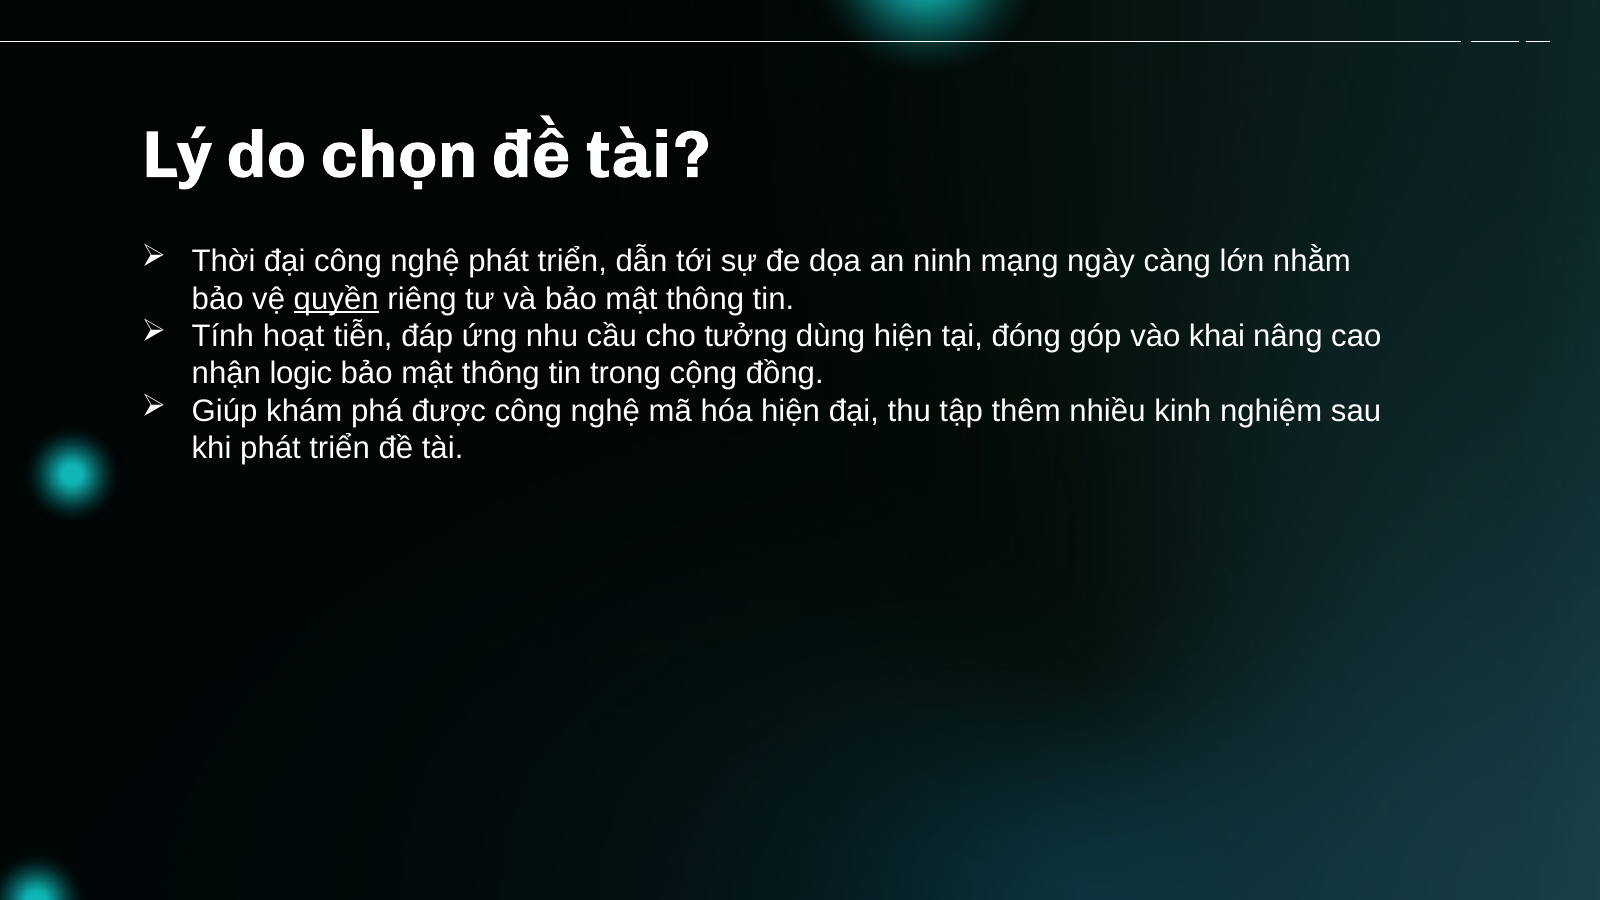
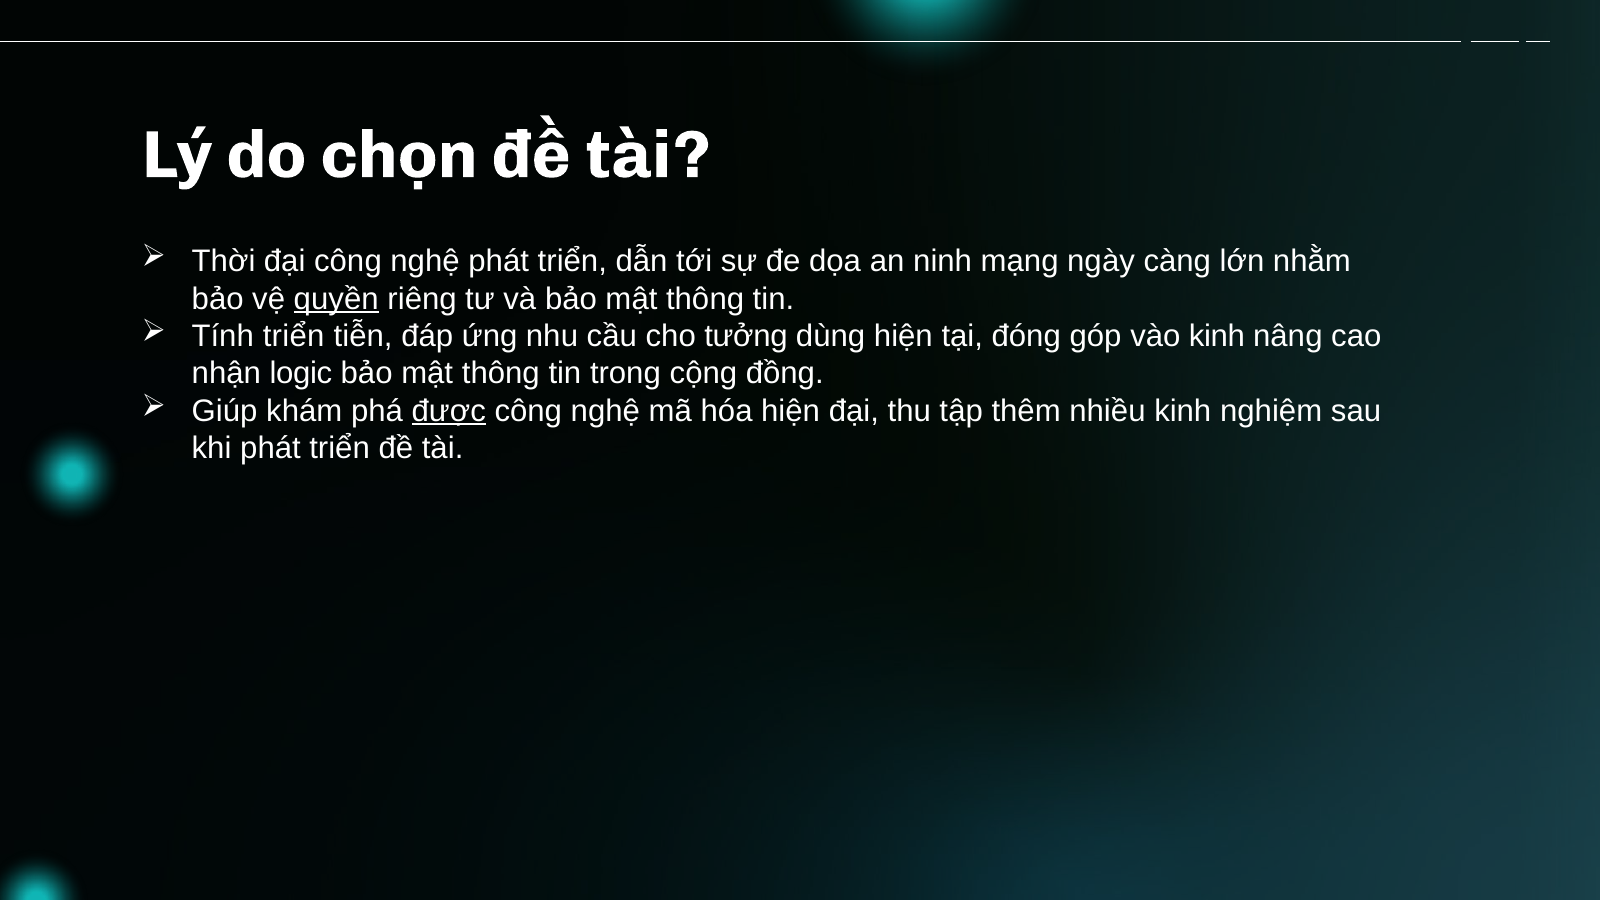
Tính hoạt: hoạt -> triển (294, 336)
vào khai: khai -> kinh (1217, 336)
được underline: none -> present (449, 411)
